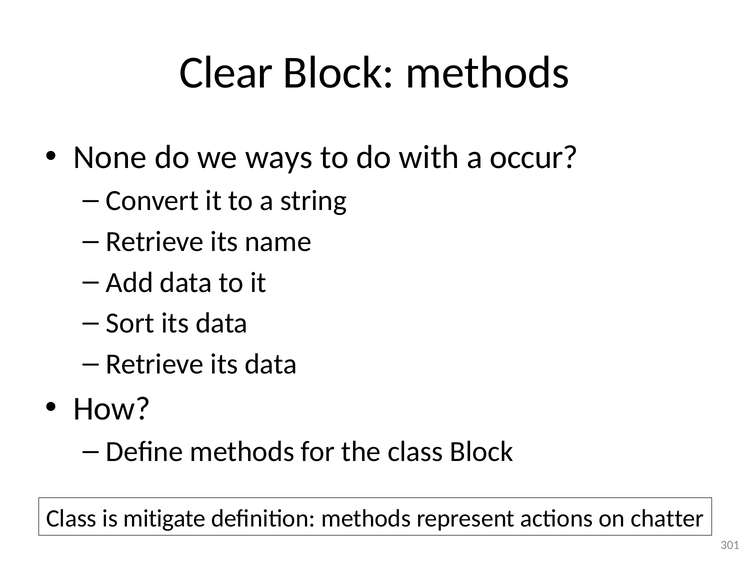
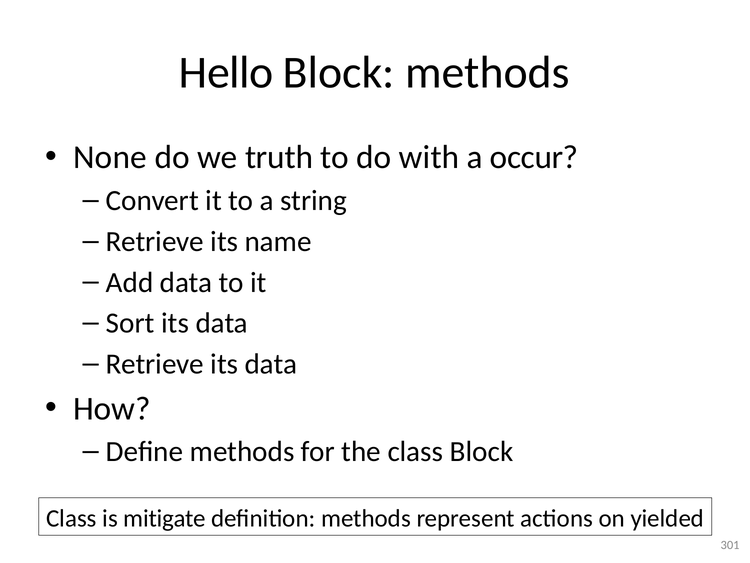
Clear: Clear -> Hello (226, 73)
ways: ways -> truth (279, 157)
chatter: chatter -> yielded (667, 518)
